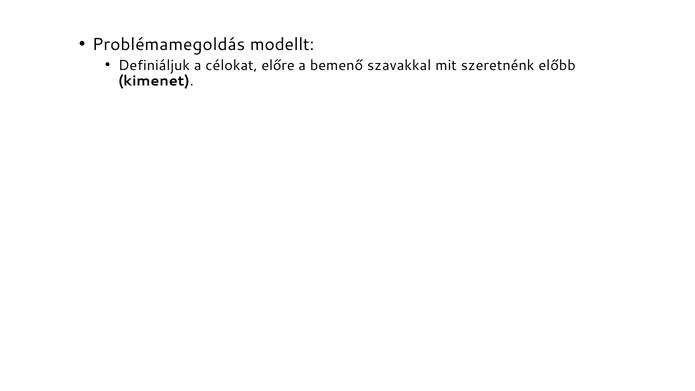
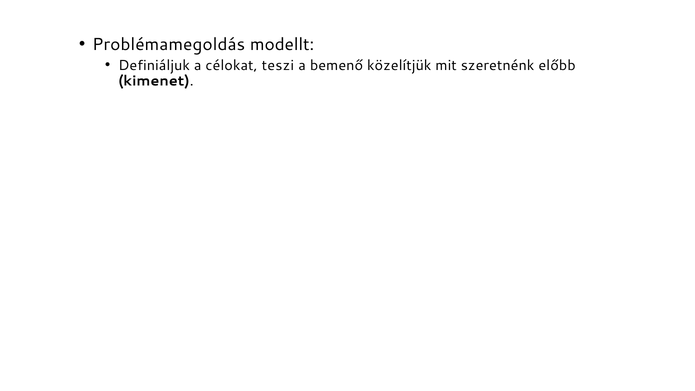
előre: előre -> teszi (278, 65)
szavakkal: szavakkal -> közelítjük (399, 65)
